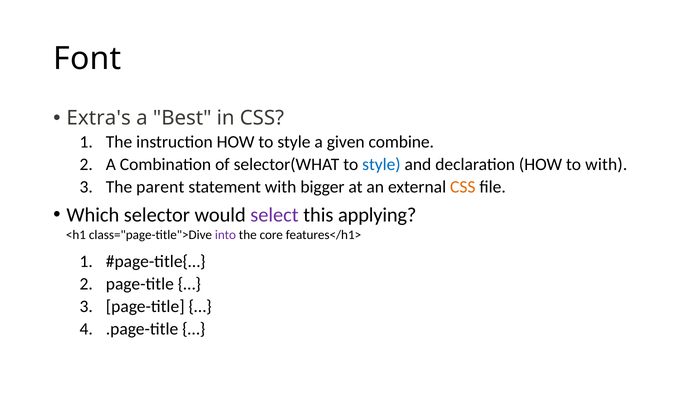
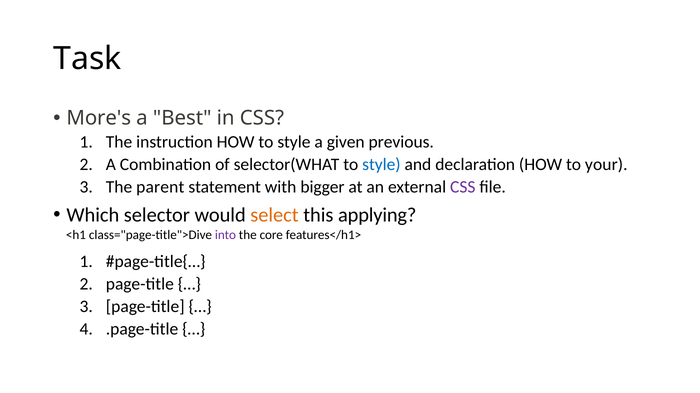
Font: Font -> Task (87, 59)
Extra's: Extra's -> More's (99, 118)
combine: combine -> previous (401, 142)
to with: with -> your (606, 165)
CSS colour: orange -> purple (463, 188)
select colour: purple -> orange (274, 215)
